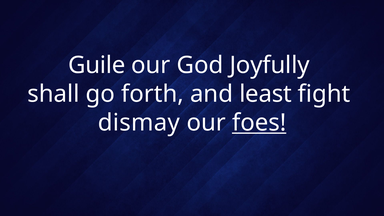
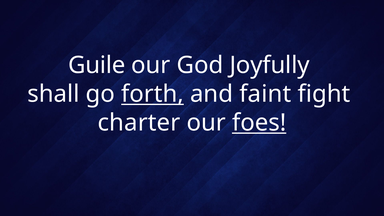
forth underline: none -> present (152, 94)
least: least -> faint (265, 94)
dismay: dismay -> charter (139, 123)
